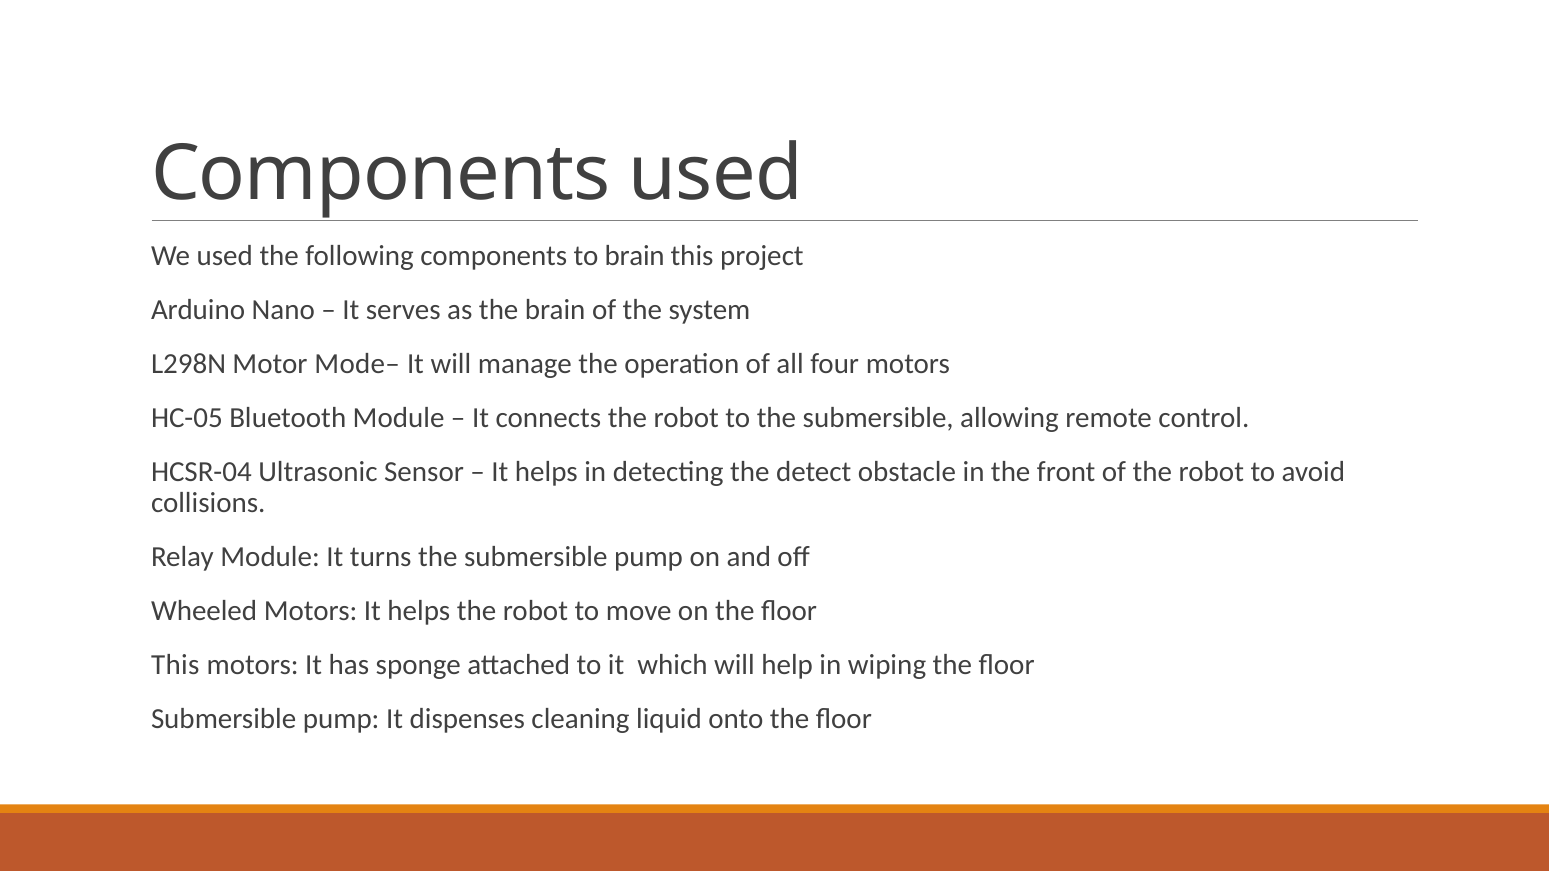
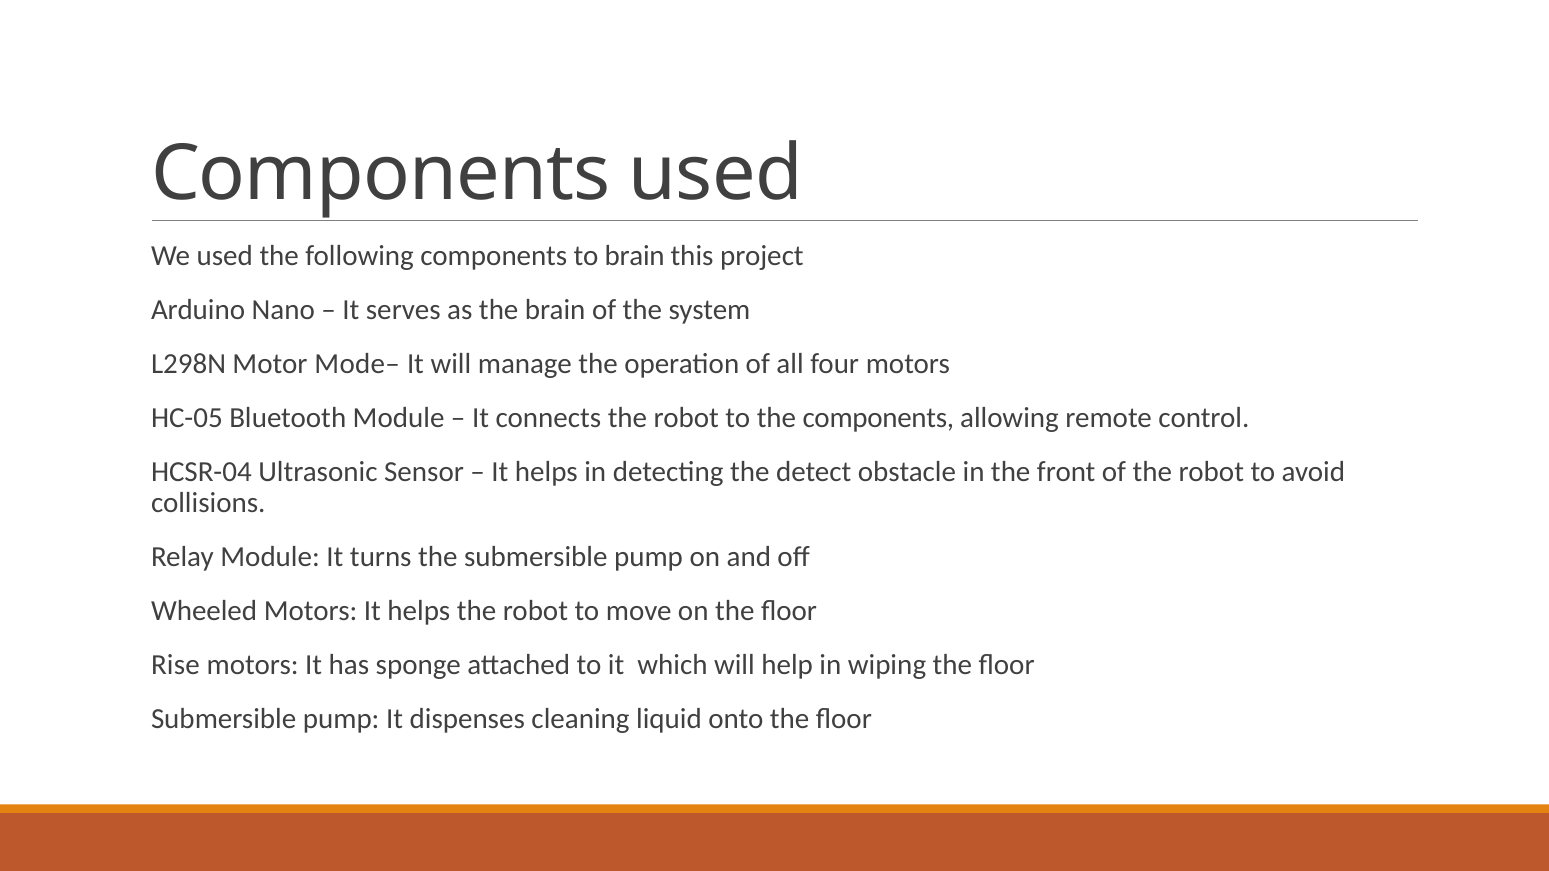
to the submersible: submersible -> components (878, 418)
This: This -> Rise (175, 665)
